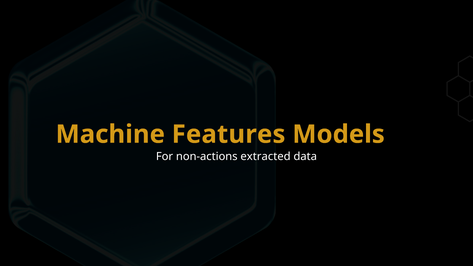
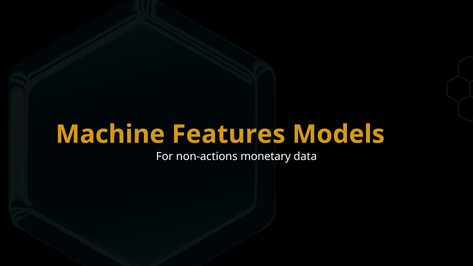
extracted: extracted -> monetary (266, 156)
